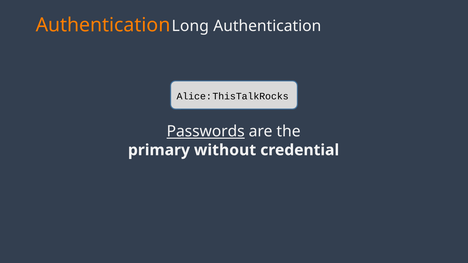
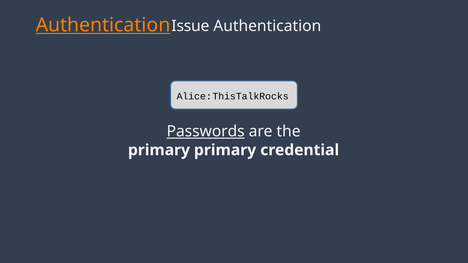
Authentication underline: none -> present (103, 25)
Long: Long -> Issue (190, 26)
primary without: without -> primary (225, 150)
